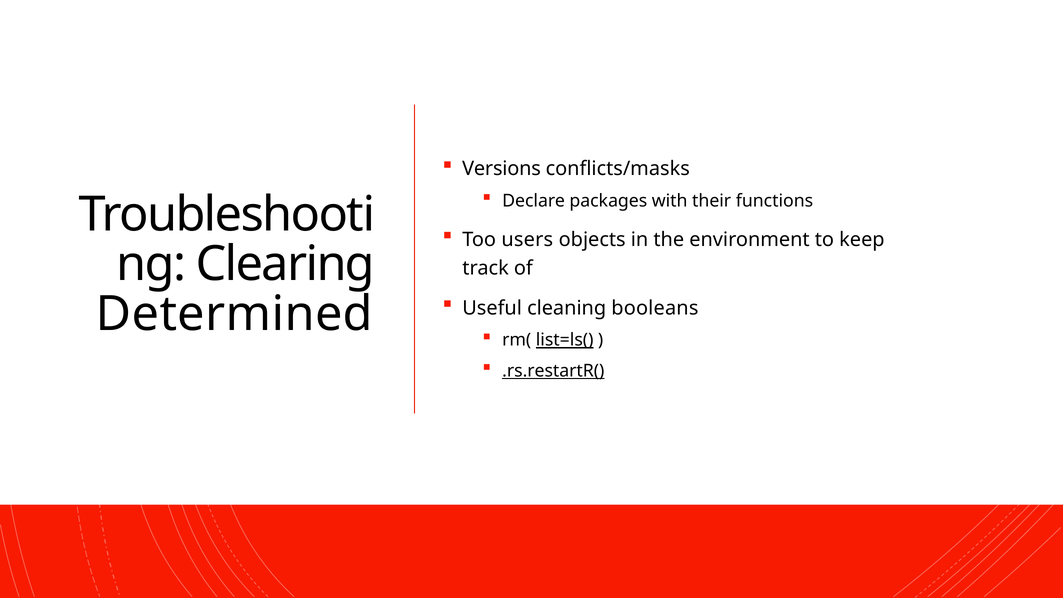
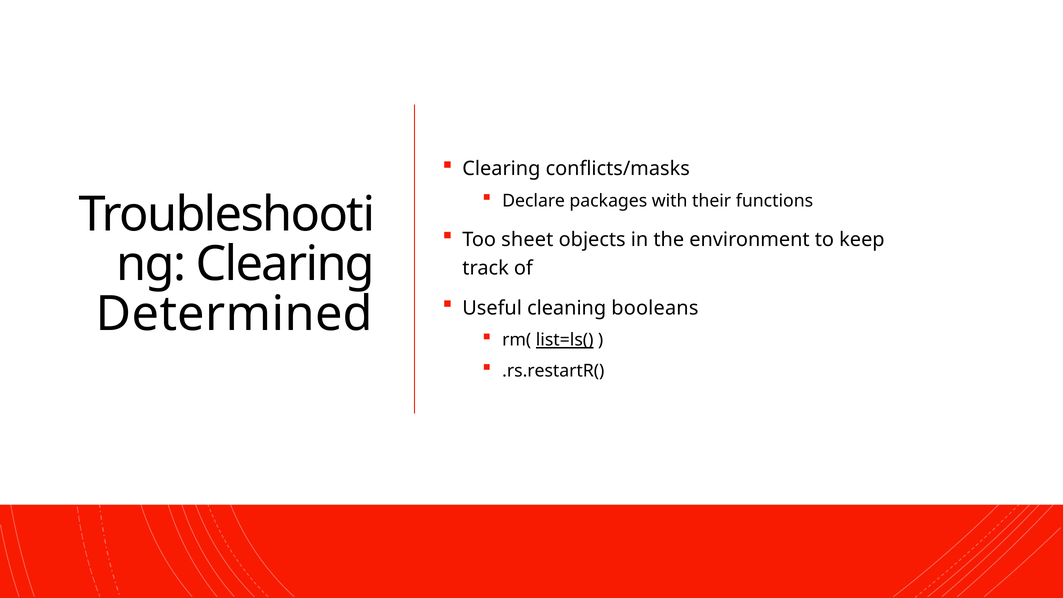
Versions: Versions -> Clearing (501, 169)
users: users -> sheet (527, 239)
.rs.restartR( underline: present -> none (553, 371)
